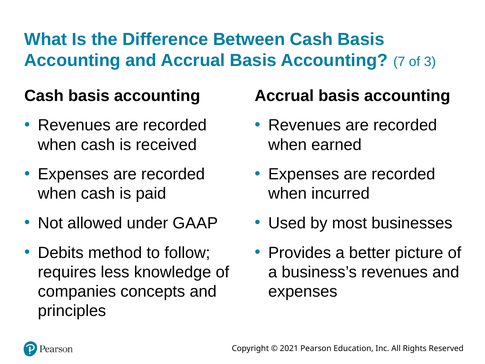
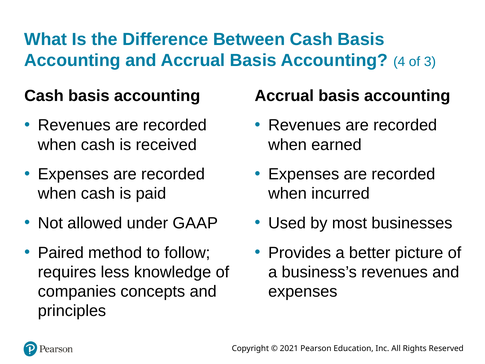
7: 7 -> 4 (399, 62)
Debits: Debits -> Paired (61, 253)
